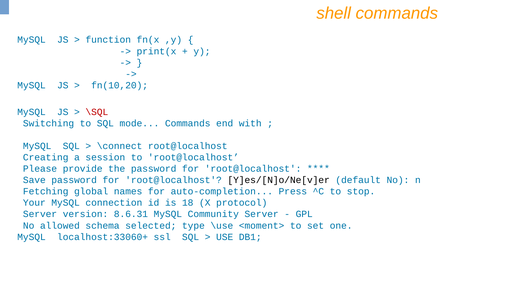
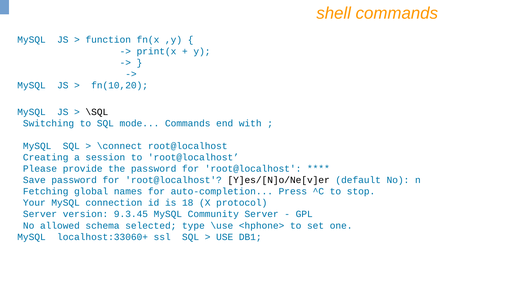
\SQL colour: red -> black (97, 112)
8.6.31: 8.6.31 -> 9.3.45 (131, 214)
<moment>: <moment> -> <hphone> (262, 226)
